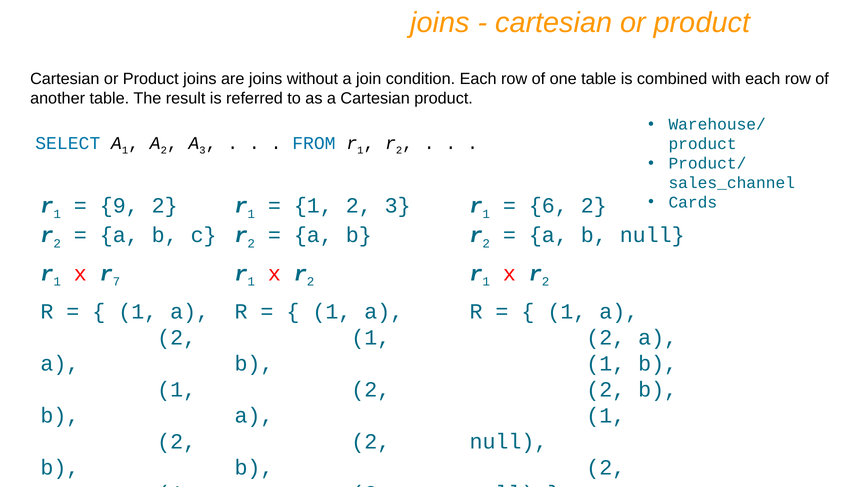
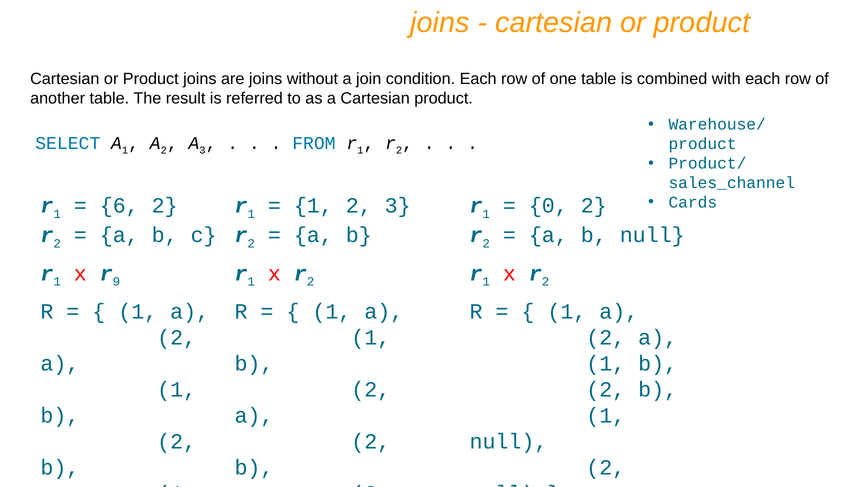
9: 9 -> 6 (119, 205)
6: 6 -> 0 (548, 205)
7: 7 -> 9 (117, 282)
